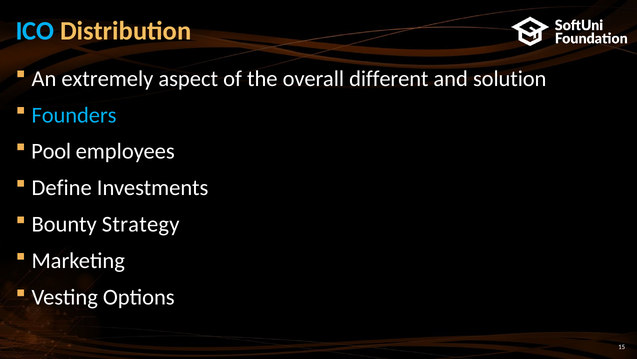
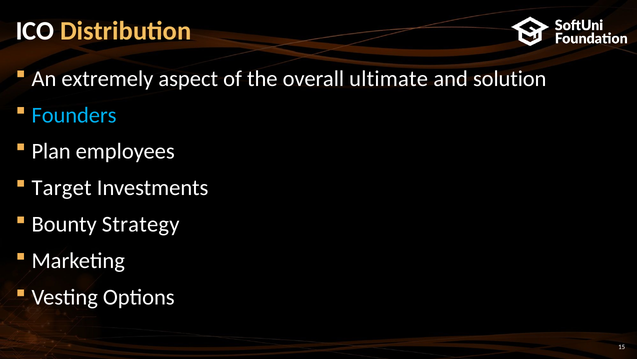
ICO colour: light blue -> white (35, 31)
different: different -> ultimate (389, 78)
Pool: Pool -> Plan (51, 151)
Define: Define -> Target (62, 188)
